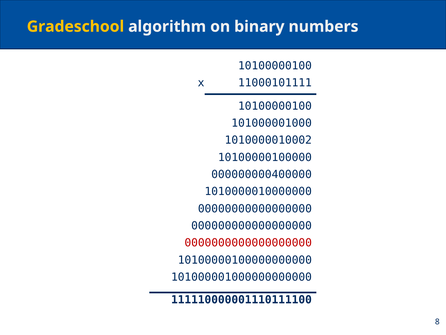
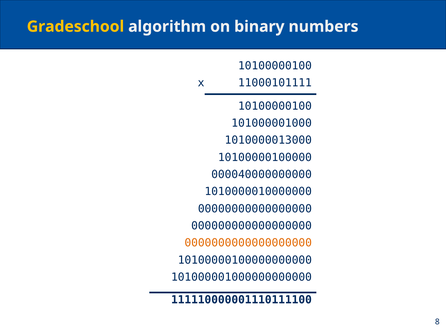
1010000010002: 1010000010002 -> 1010000013000 (268, 140)
000000000400000: 000000000400000 -> 000040000000000 (262, 174)
0000000000000000000 colour: red -> orange (248, 243)
